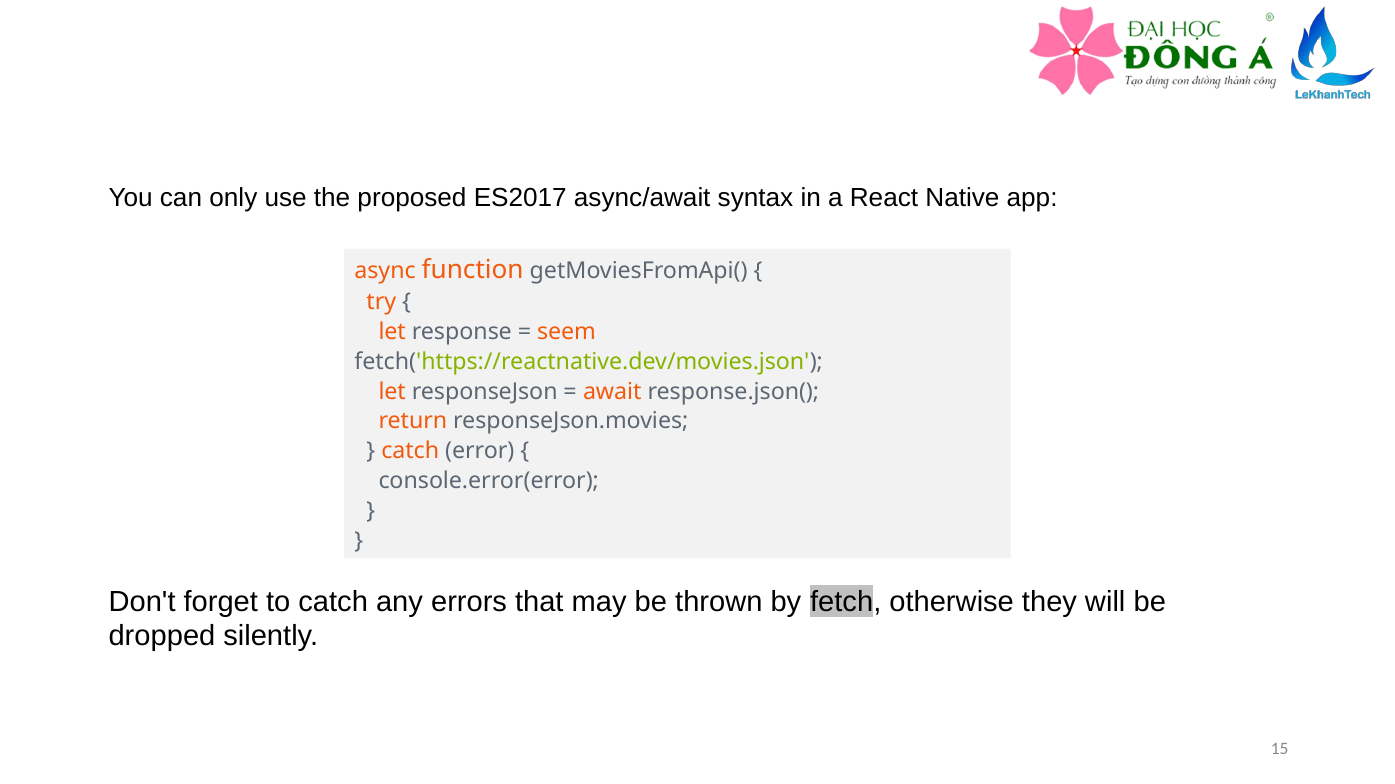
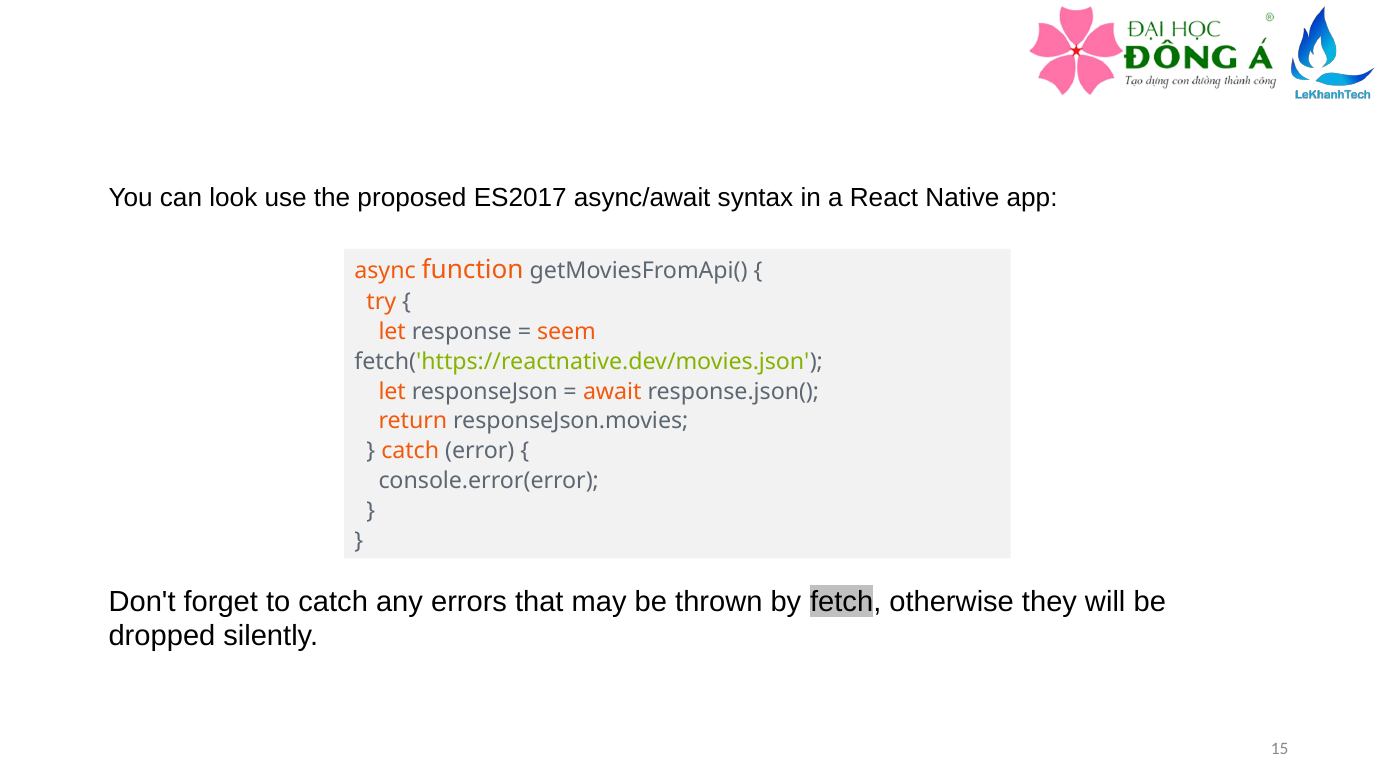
only: only -> look (233, 198)
